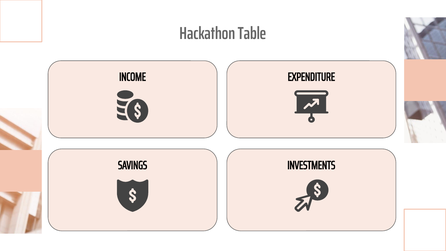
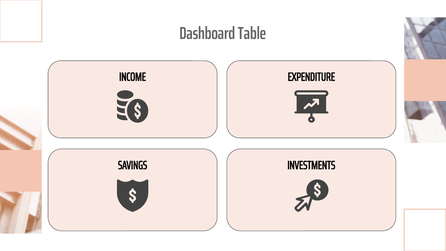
Hackathon: Hackathon -> Dashboard (207, 34)
